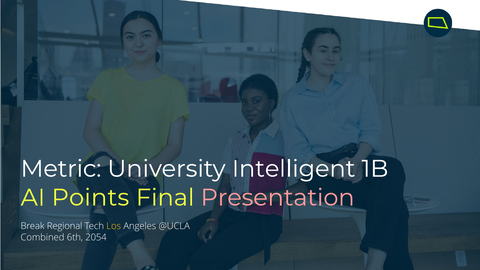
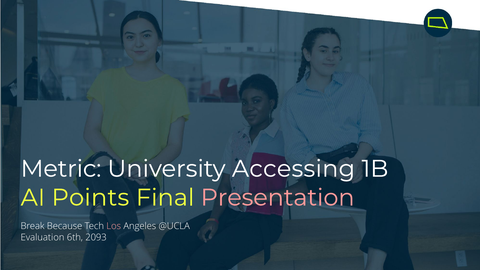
Intelligent: Intelligent -> Accessing (293, 169)
Regional: Regional -> Because (65, 226)
Los colour: yellow -> pink (114, 226)
Combined: Combined -> Evaluation (42, 237)
2054: 2054 -> 2093 (96, 237)
